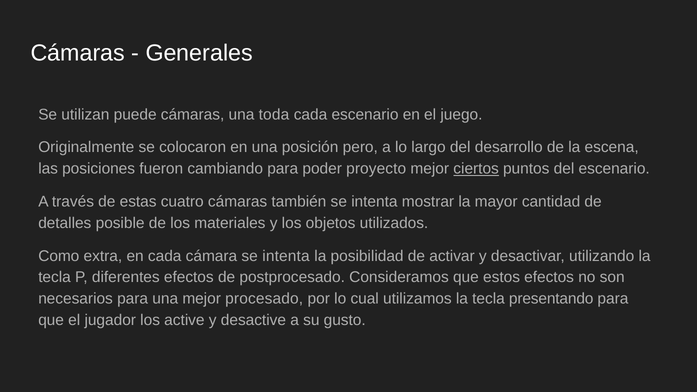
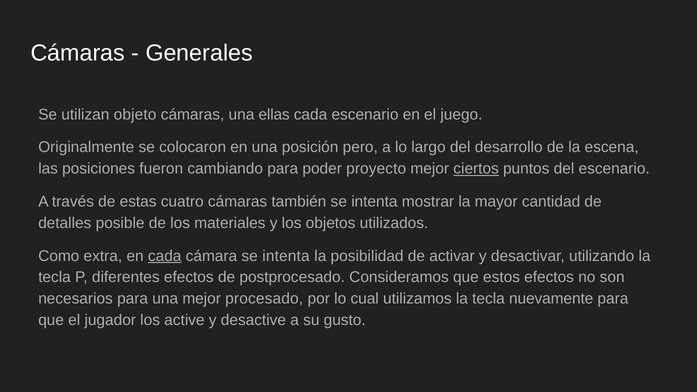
puede: puede -> objeto (135, 114)
toda: toda -> ellas (274, 114)
cada underline: none -> present (165, 256)
presentando: presentando -> nuevamente (551, 299)
